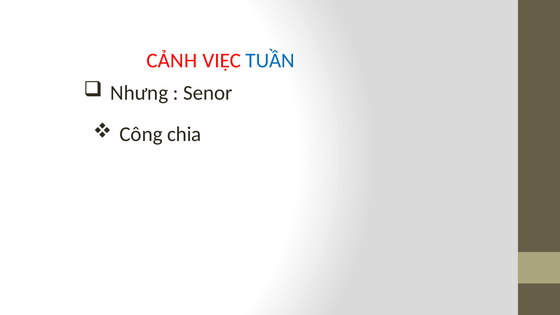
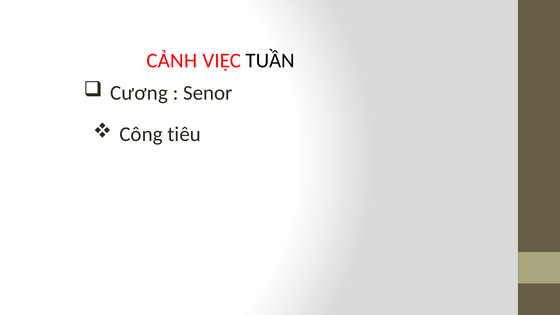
TUẦN colour: blue -> black (270, 60)
Nhưng: Nhưng -> Cương (139, 93)
chia: chia -> tiêu (184, 134)
